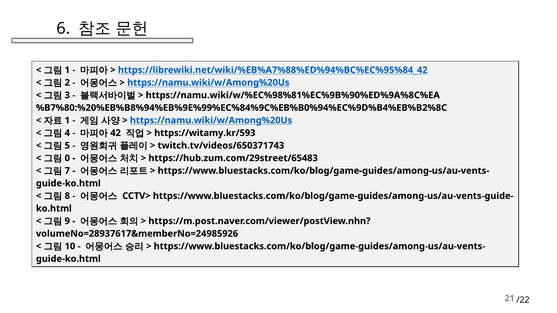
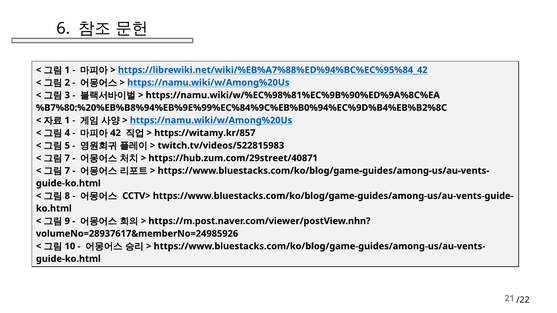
https://witamy.kr/593: https://witamy.kr/593 -> https://witamy.kr/857 (205, 133)
twitch.tv/videos/650371743: twitch.tv/videos/650371743 -> twitch.tv/videos/522815983 (221, 146)
0: 0 -> 7 (67, 158)
https://hub.zum.com/29street/65483: https://hub.zum.com/29street/65483 -> https://hub.zum.com/29street/40871 (233, 158)
